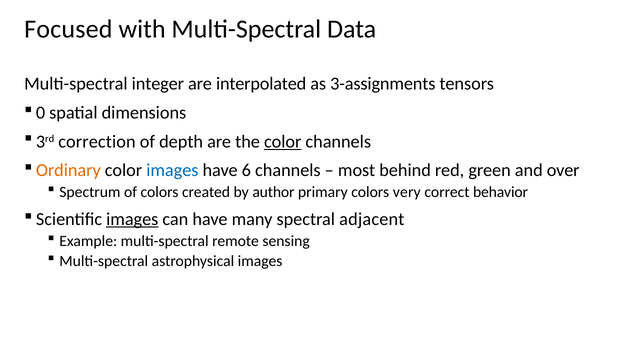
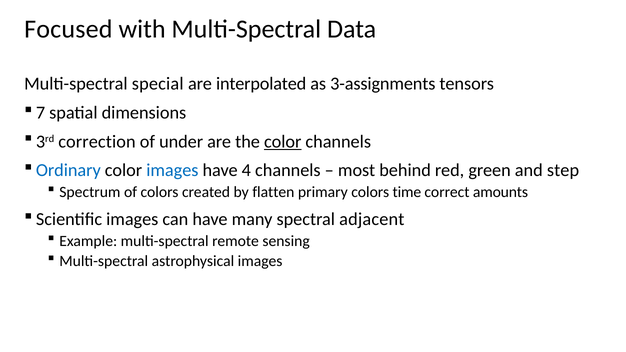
integer: integer -> special (158, 84)
0: 0 -> 7 (40, 113)
depth: depth -> under (181, 142)
Ordinary colour: orange -> blue (68, 170)
6: 6 -> 4 (246, 170)
over: over -> step (563, 170)
author: author -> flatten (273, 192)
very: very -> time (407, 192)
behavior: behavior -> amounts (501, 192)
images underline: present -> none (132, 219)
